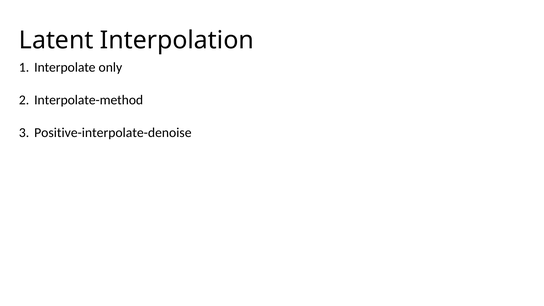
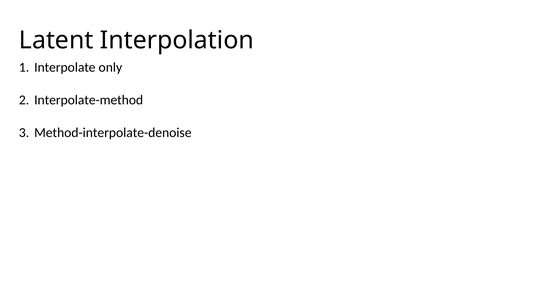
Positive-interpolate-denoise: Positive-interpolate-denoise -> Method-interpolate-denoise (113, 133)
